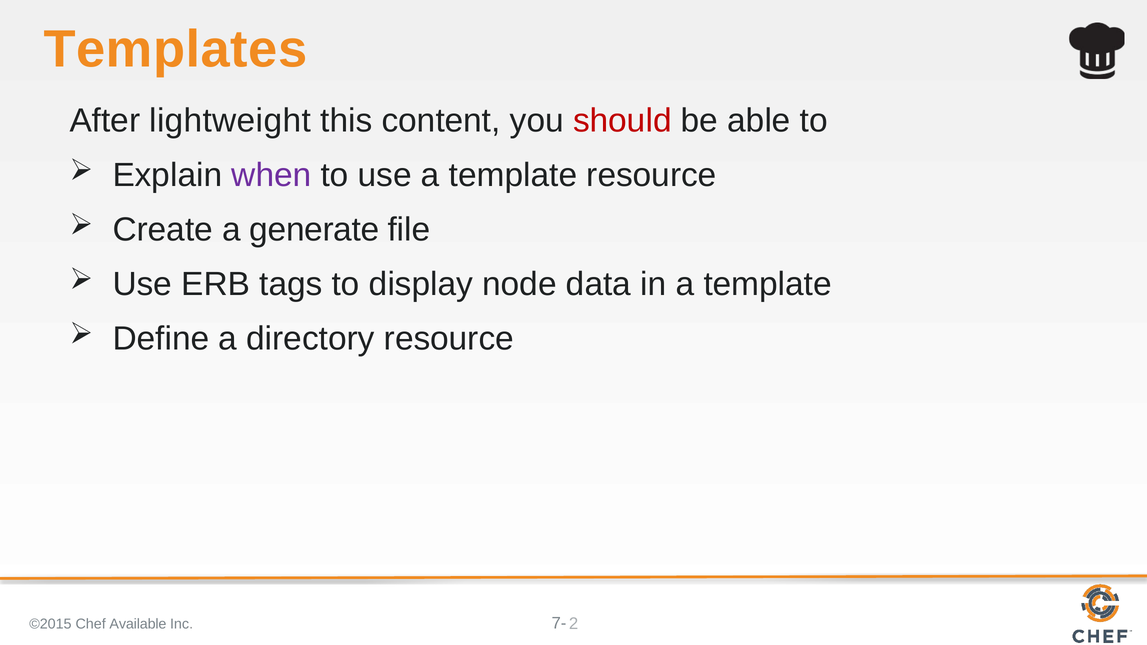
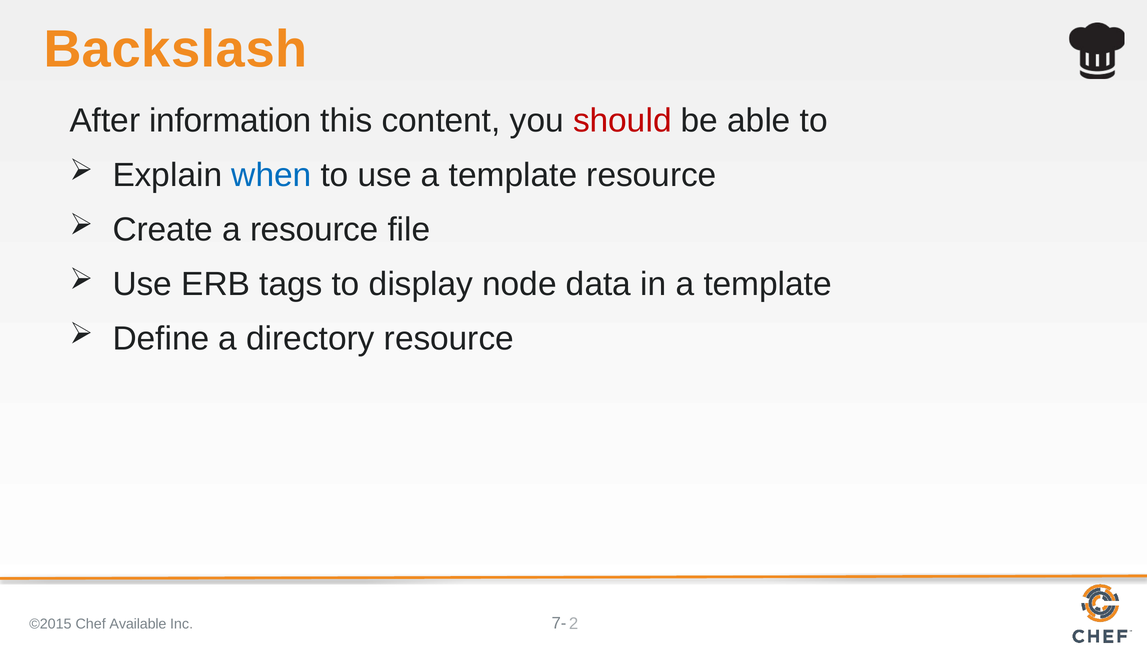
Templates: Templates -> Backslash (175, 50)
lightweight: lightweight -> information (230, 121)
when colour: purple -> blue (271, 175)
a generate: generate -> resource (314, 230)
